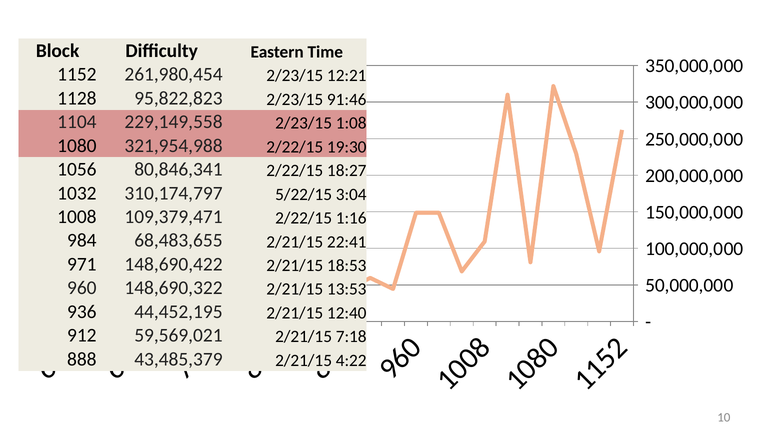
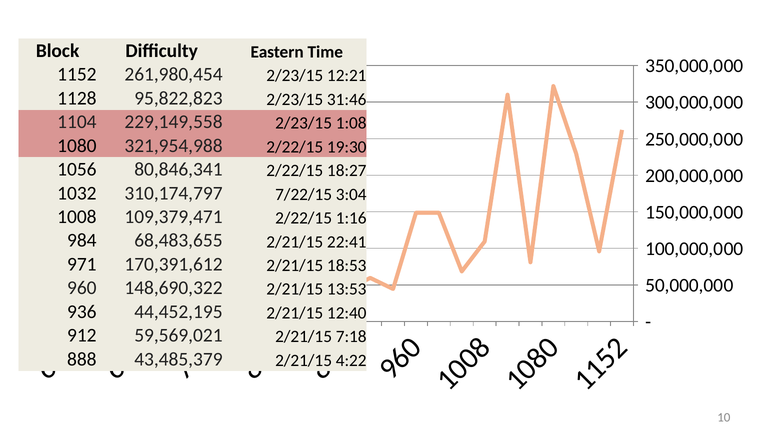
91:46: 91:46 -> 31:46 (347, 99)
5/22/15: 5/22/15 -> 7/22/15 (304, 194)
148,690,422: 148,690,422 -> 170,391,612 (174, 264)
